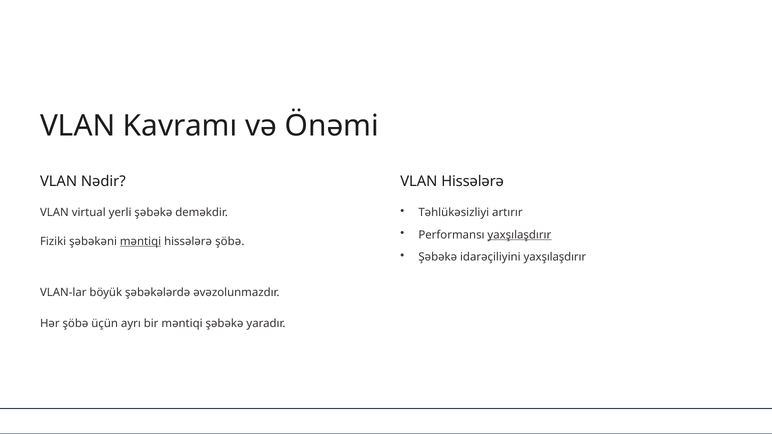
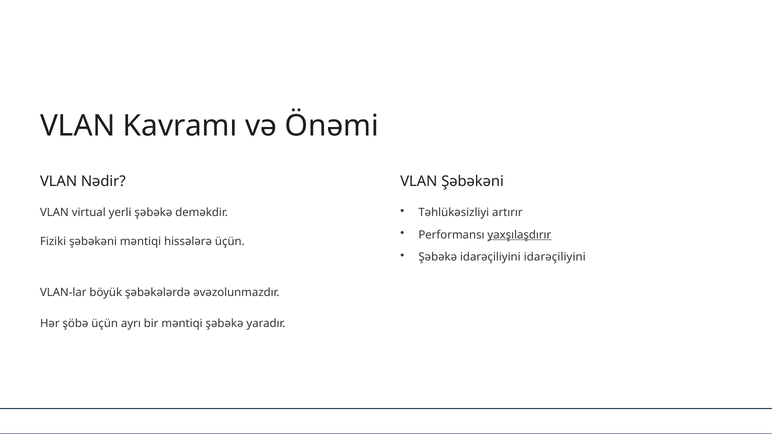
VLAN Hissələrə: Hissələrə -> Şəbəkəni (473, 181)
məntiqi underline: present -> none (141, 241)
hissələrə şöbə: şöbə -> üçün (230, 241)
idarəçiliyini yaxşılaşdırır: yaxşılaşdırır -> idarəçiliyini (555, 257)
